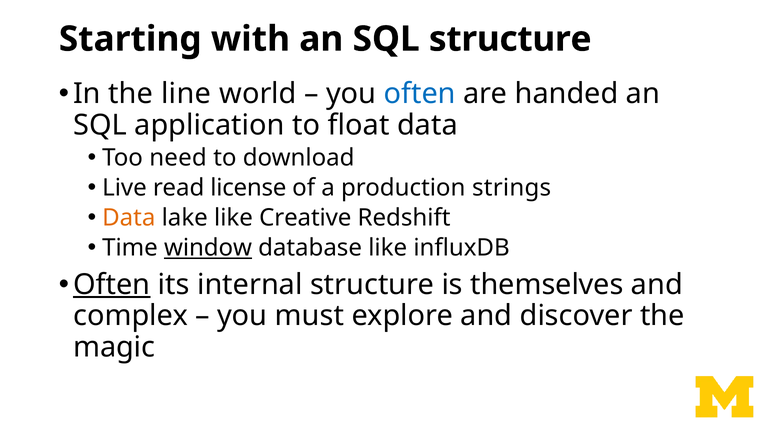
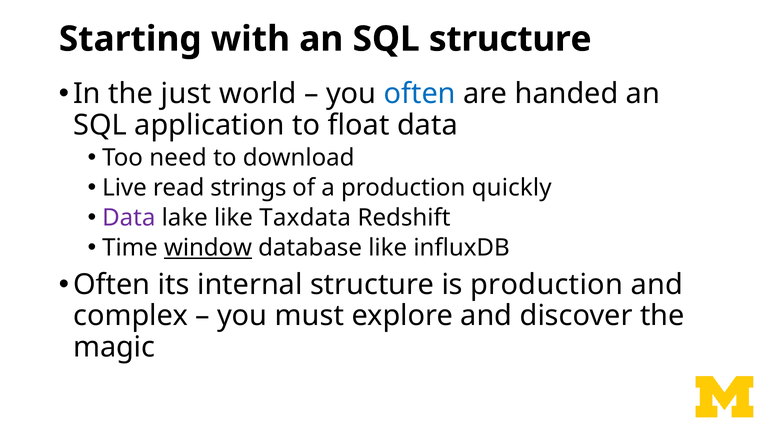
line: line -> just (186, 94)
license: license -> strings (248, 188)
strings: strings -> quickly (512, 188)
Data colour: orange -> purple (129, 218)
Creative: Creative -> Taxdata (305, 218)
Often underline: present -> none (112, 284)
is themselves: themselves -> production (547, 284)
